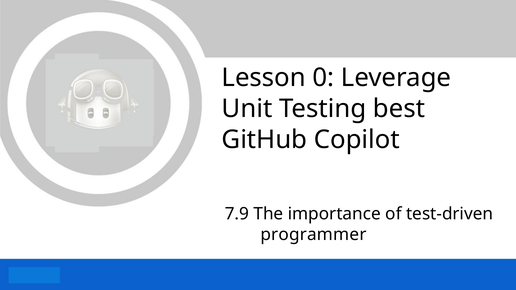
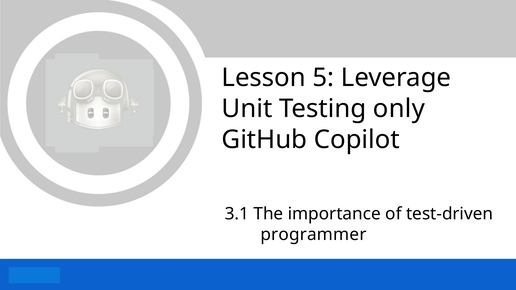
0: 0 -> 5 (323, 78)
best: best -> only (399, 109)
7.9: 7.9 -> 3.1 (237, 214)
